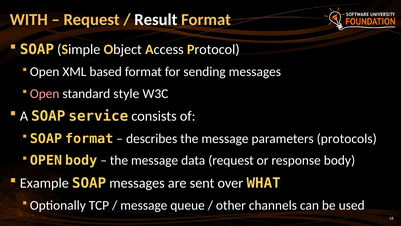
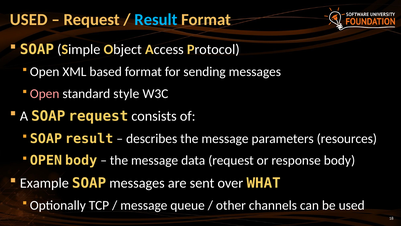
WITH: WITH -> USED (29, 19)
Result colour: white -> light blue (156, 19)
SOAP service: service -> request (98, 116)
SOAP format: format -> result (89, 138)
protocols: protocols -> resources (347, 138)
